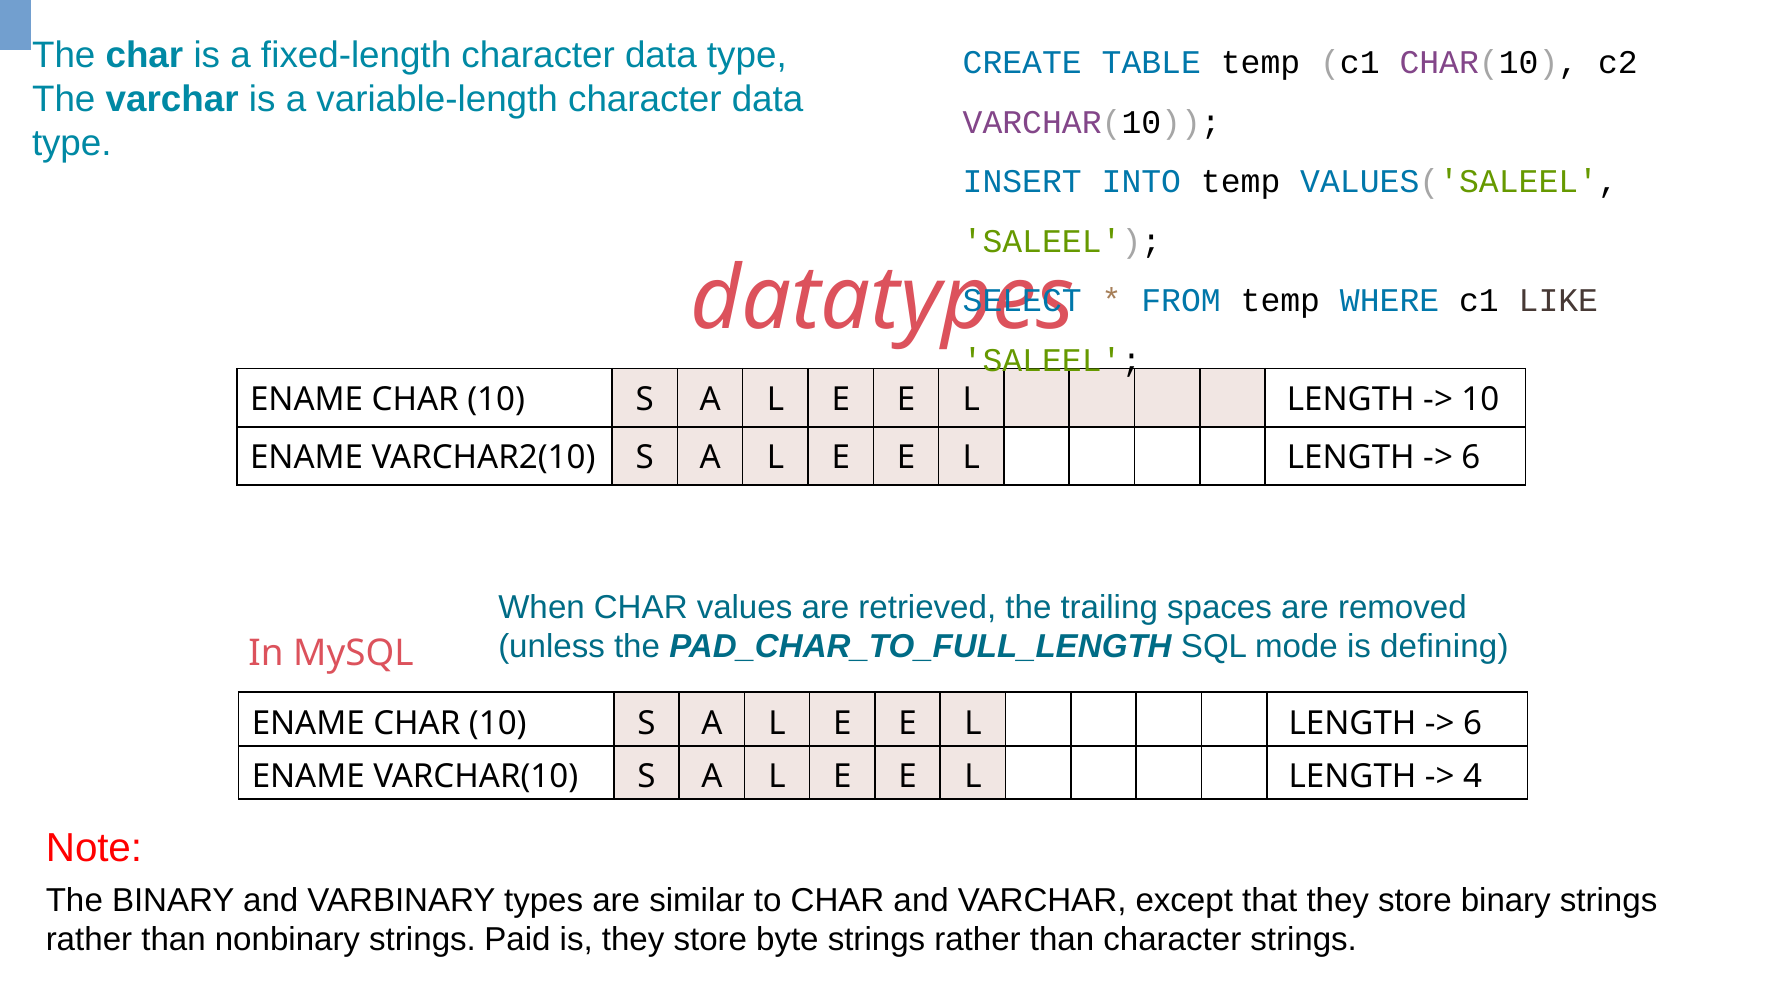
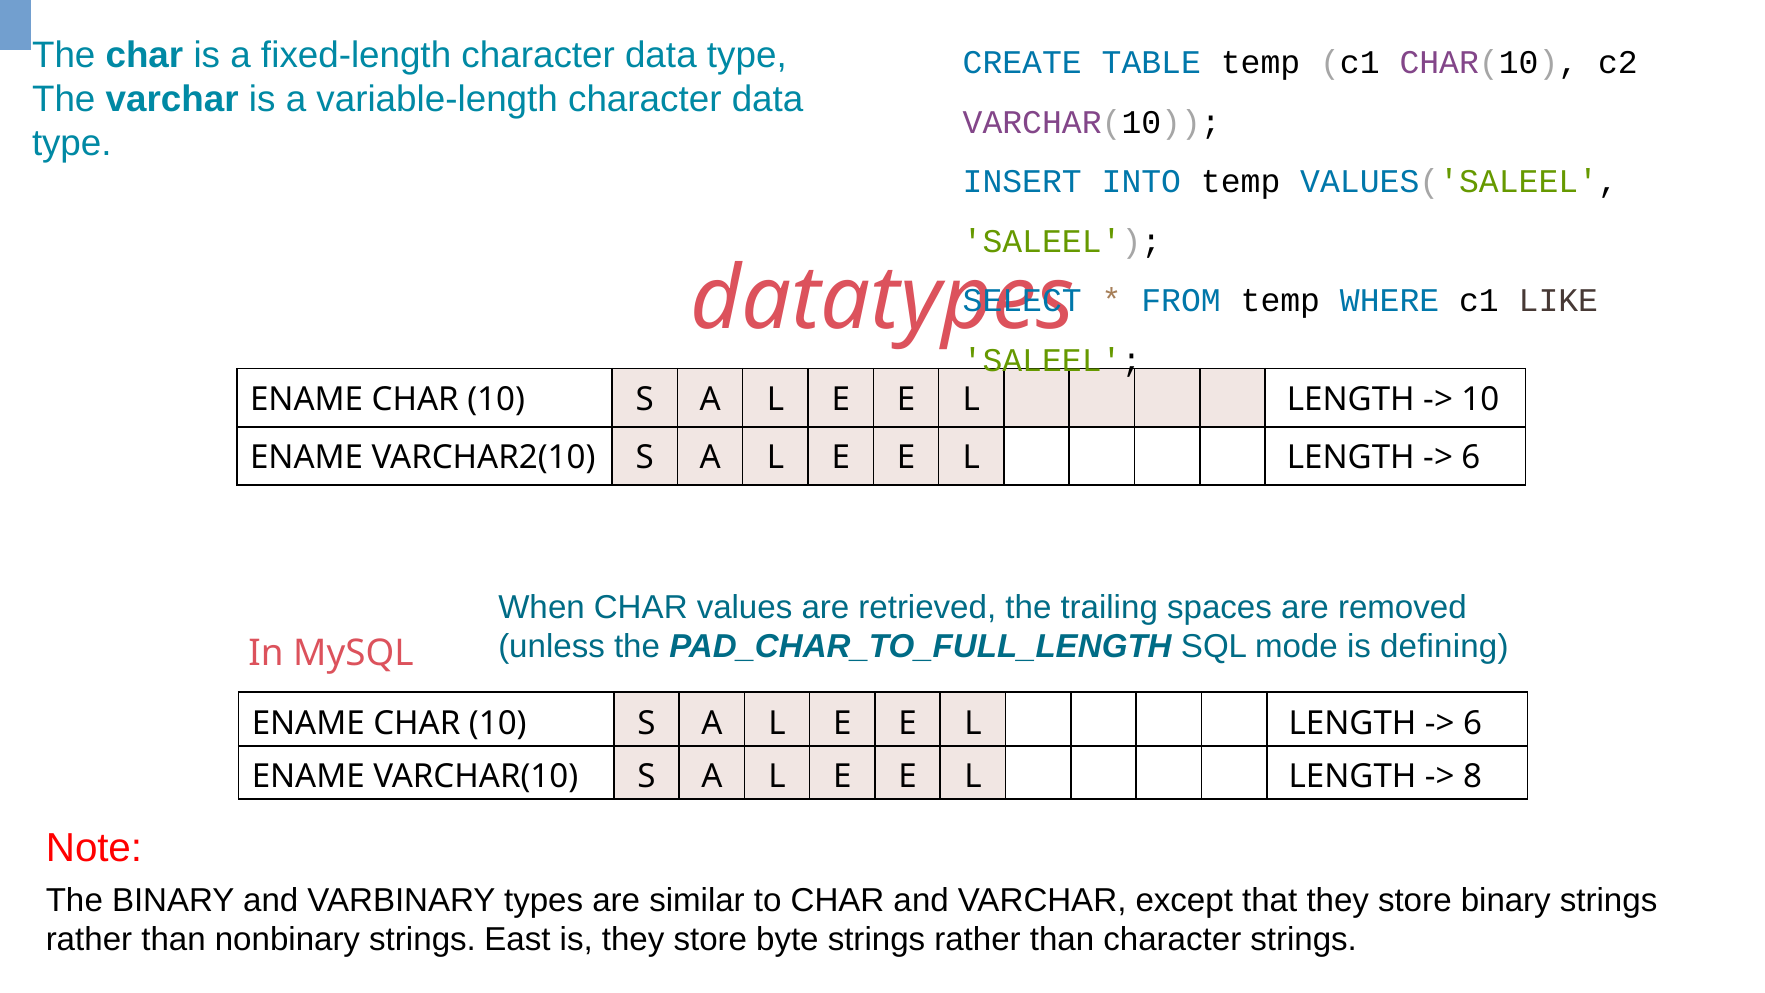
4: 4 -> 8 (1472, 777)
Paid: Paid -> East (517, 940)
